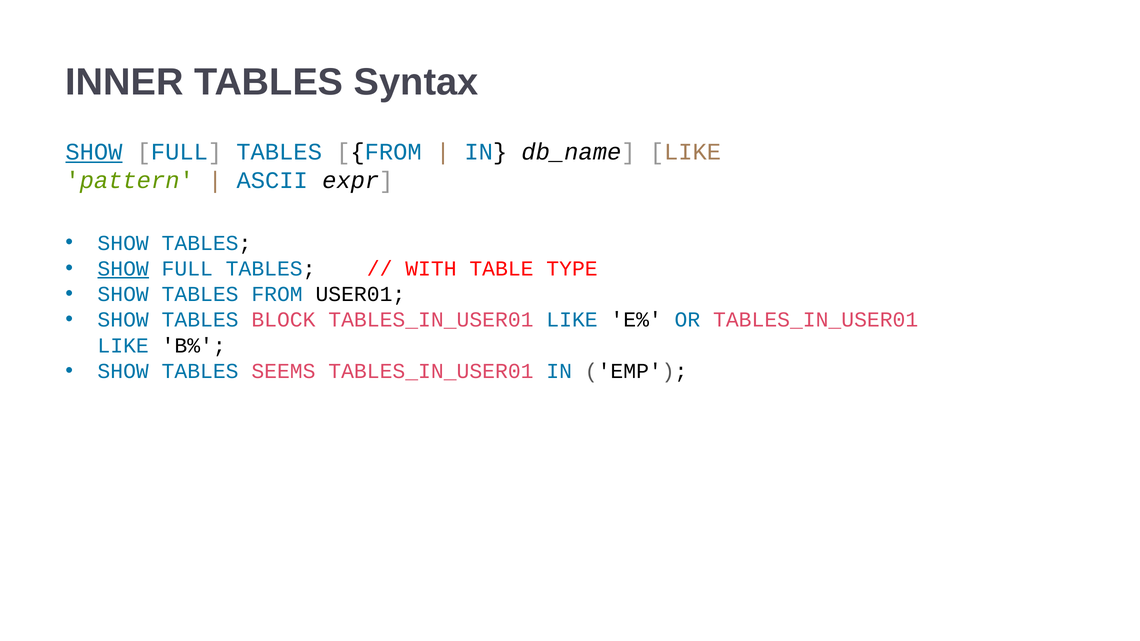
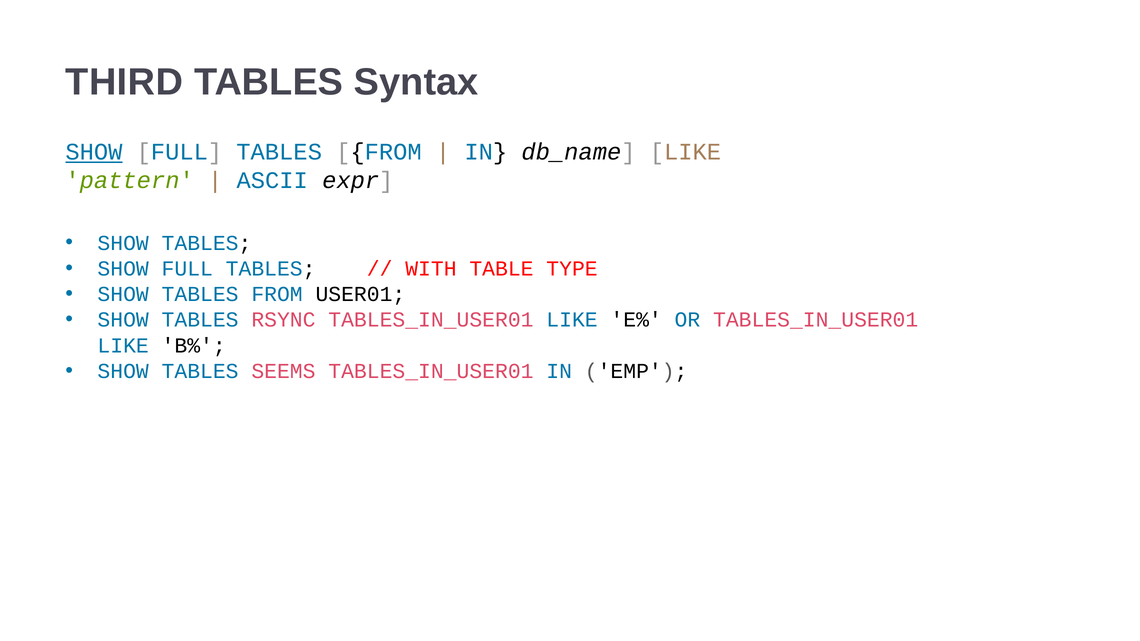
INNER: INNER -> THIRD (124, 82)
SHOW underline: present -> none (123, 269)
BLOCK: BLOCK -> RSYNC (283, 320)
